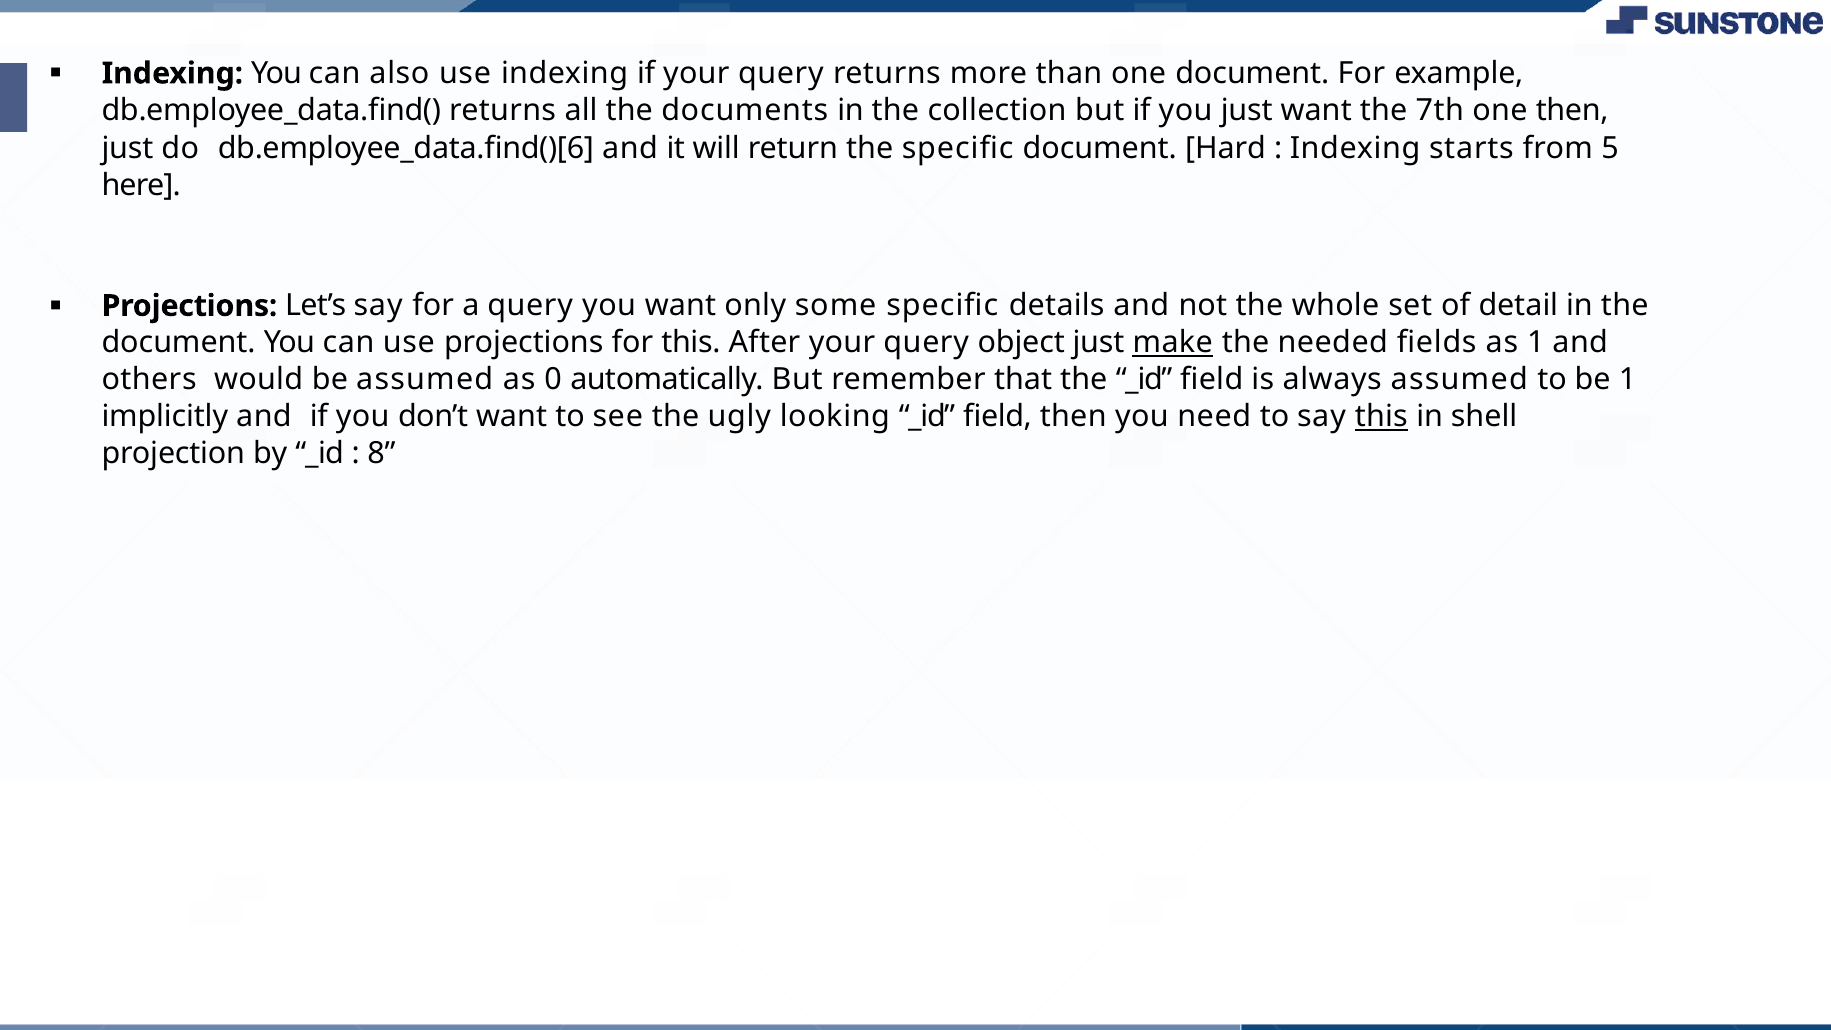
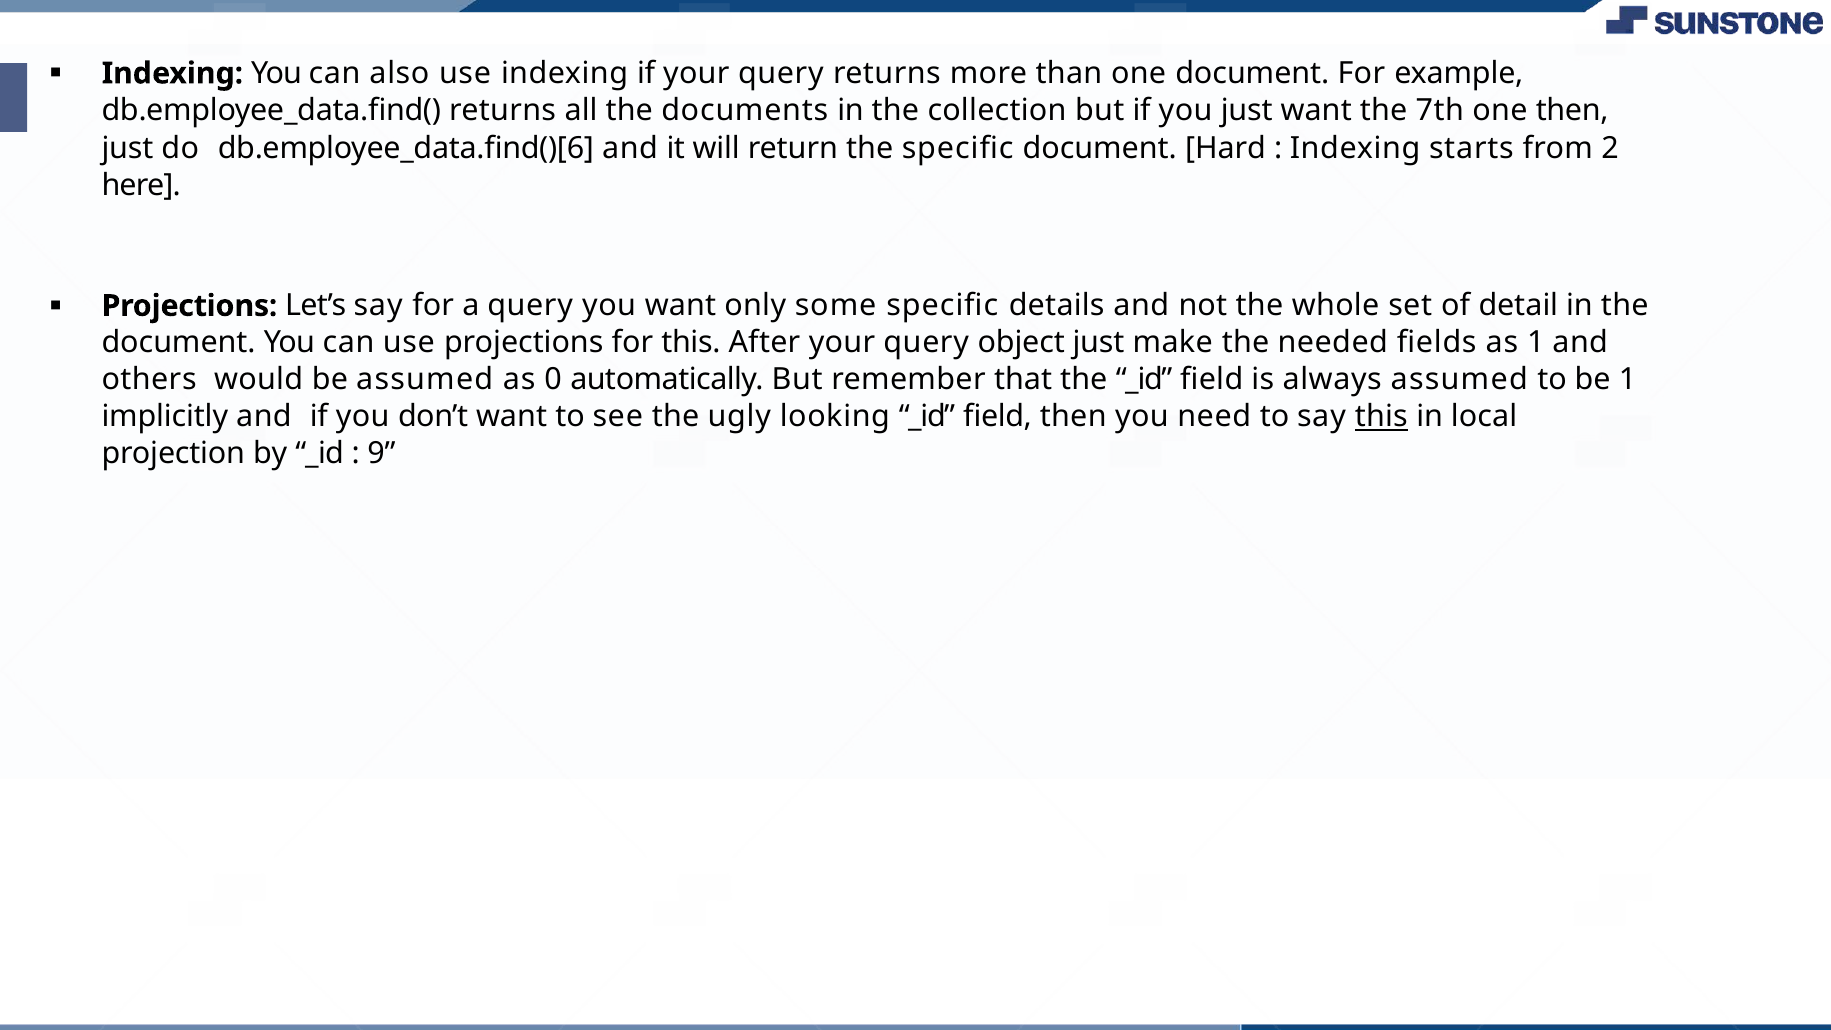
5: 5 -> 2 (1610, 148)
make underline: present -> none (1173, 343)
shell: shell -> local (1484, 417)
8: 8 -> 9 (381, 454)
